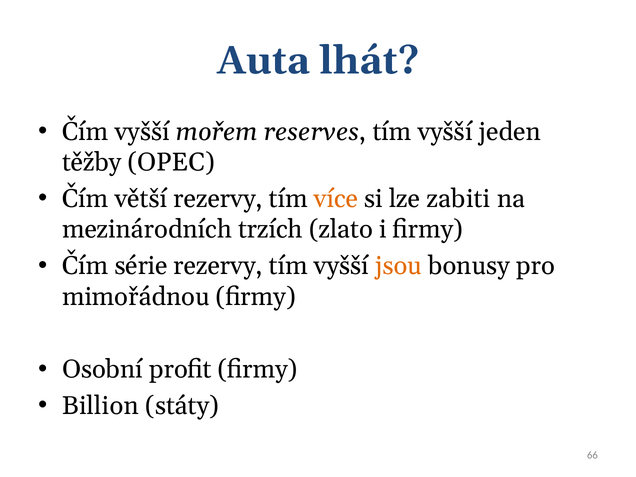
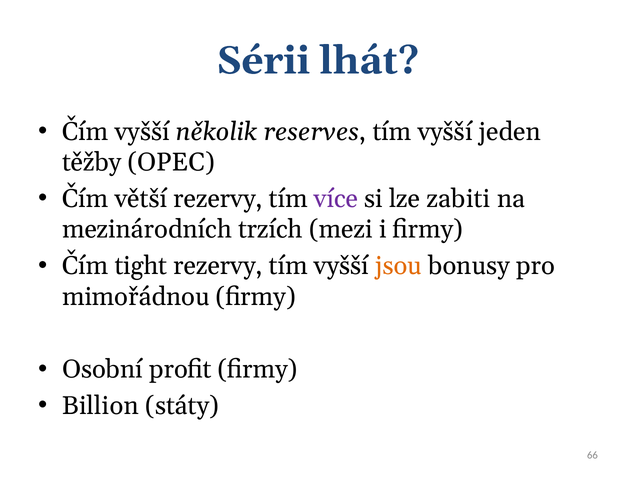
Auta: Auta -> Sérii (263, 61)
mořem: mořem -> několik (217, 132)
více colour: orange -> purple (336, 199)
zlato: zlato -> mezi (341, 230)
série: série -> tight (141, 266)
